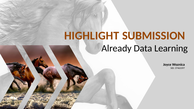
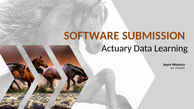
HIGHLIGHT: HIGHLIGHT -> SOFTWARE (92, 36)
Already: Already -> Actuary (117, 48)
